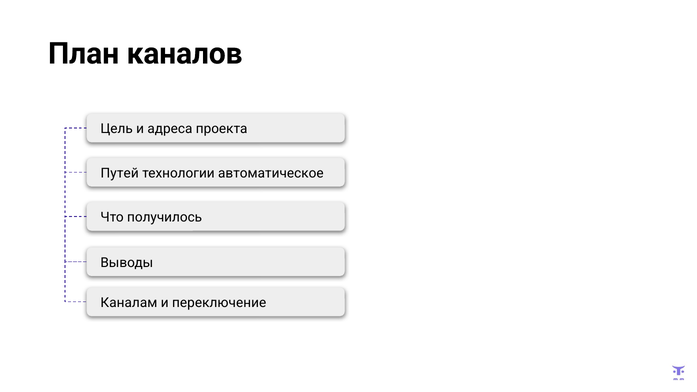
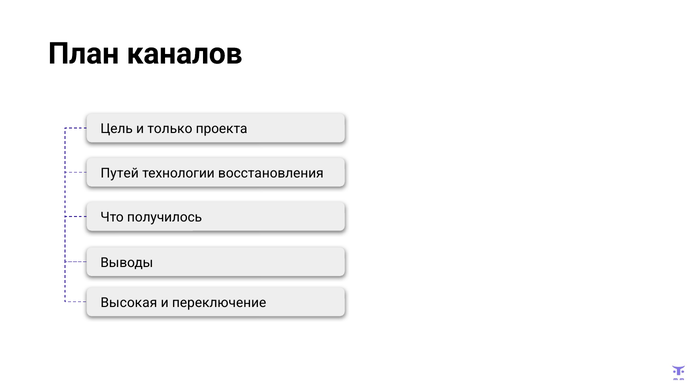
адреса: адреса -> только (170, 129)
автоматическое: автоматическое -> восстановления (271, 173)
Каналам: Каналам -> Высокая (129, 303)
